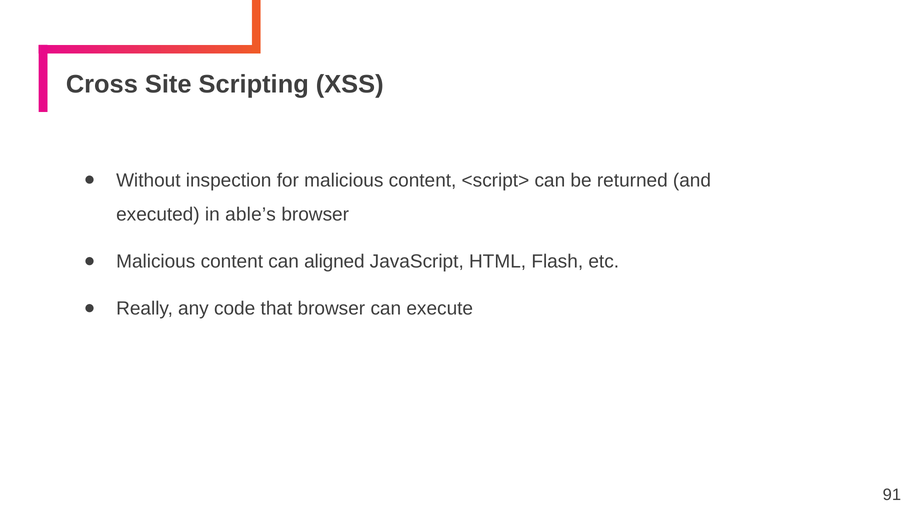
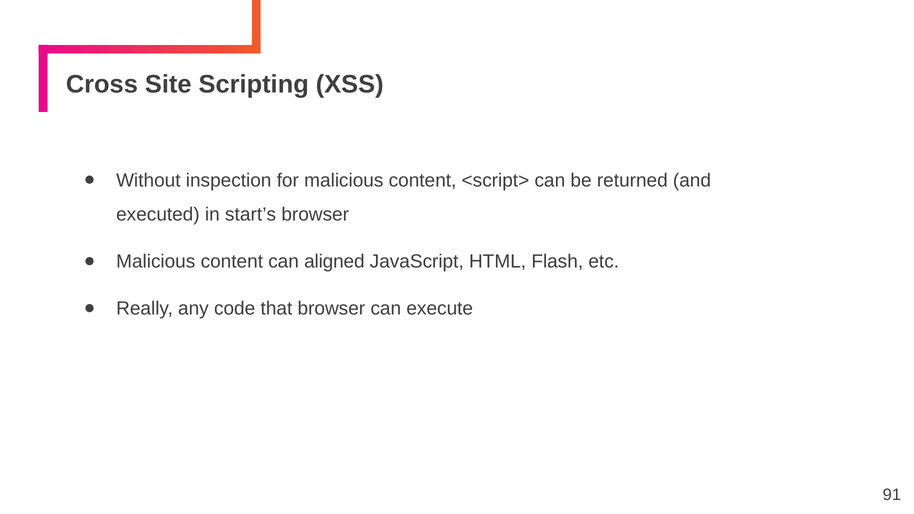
able’s: able’s -> start’s (251, 215)
